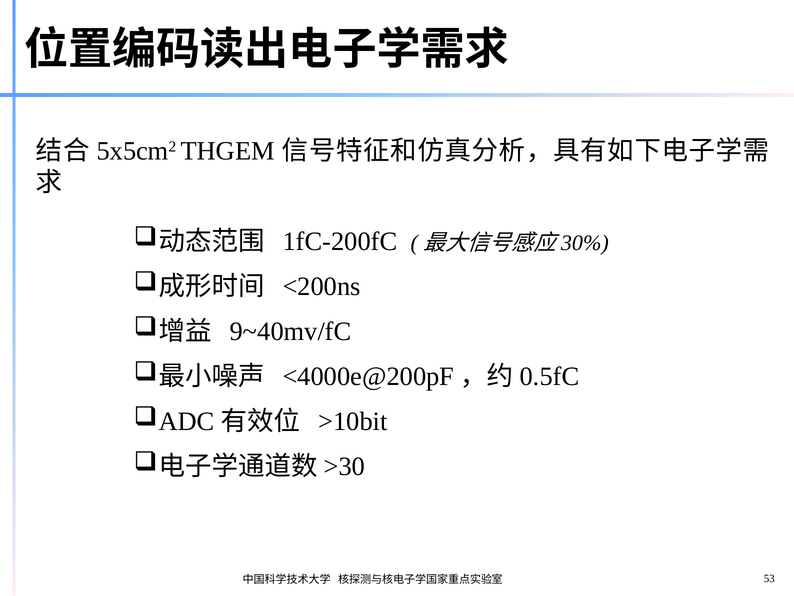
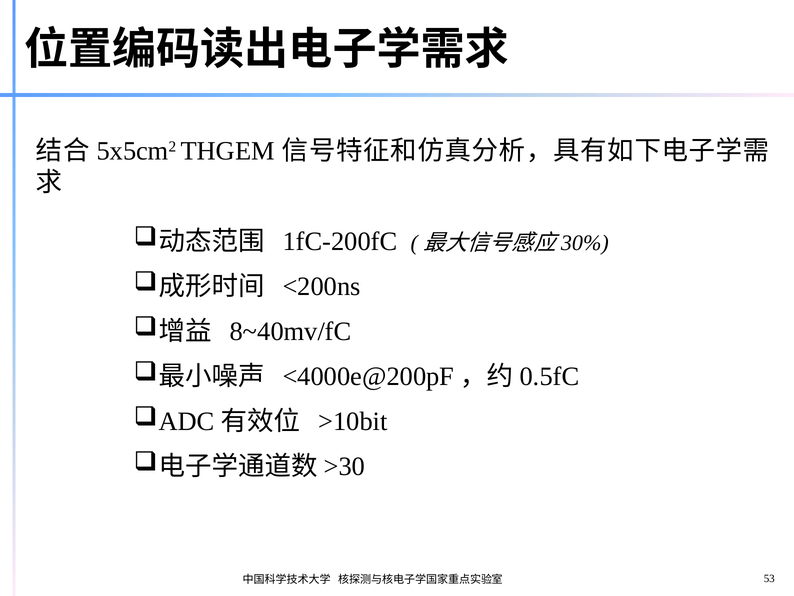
9~40mv/fC: 9~40mv/fC -> 8~40mv/fC (291, 331)
